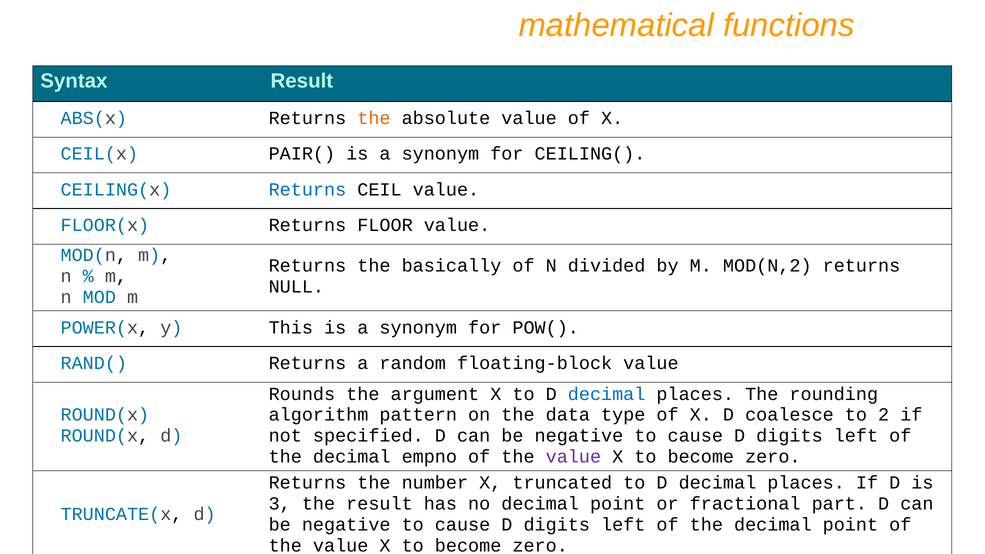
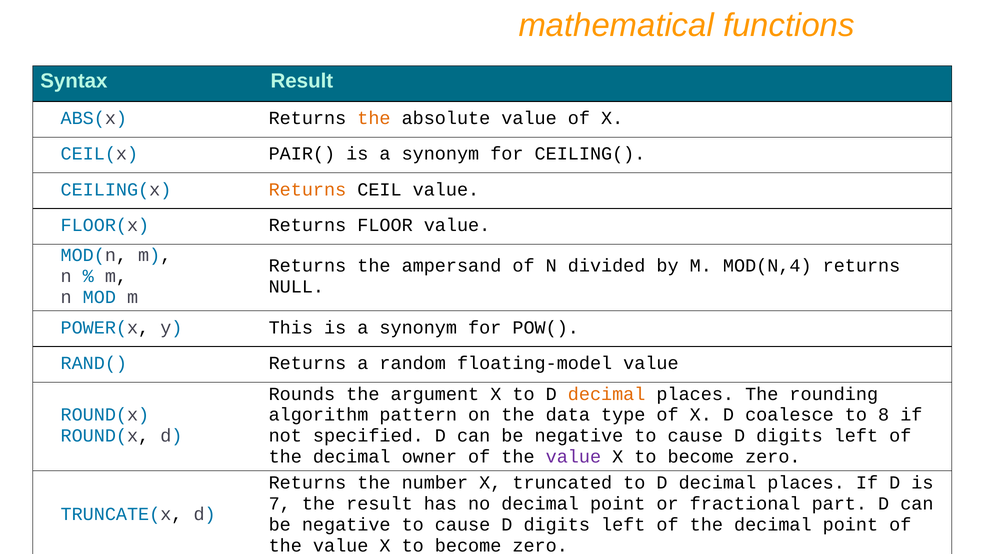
Returns colour: blue -> orange (307, 190)
basically: basically -> ampersand (451, 266)
MOD(N,2: MOD(N,2 -> MOD(N,4 (767, 266)
floating-block: floating-block -> floating-model (535, 363)
decimal colour: blue -> orange (607, 394)
2: 2 -> 8 (884, 415)
empno: empno -> owner (429, 457)
3: 3 -> 7 (280, 504)
